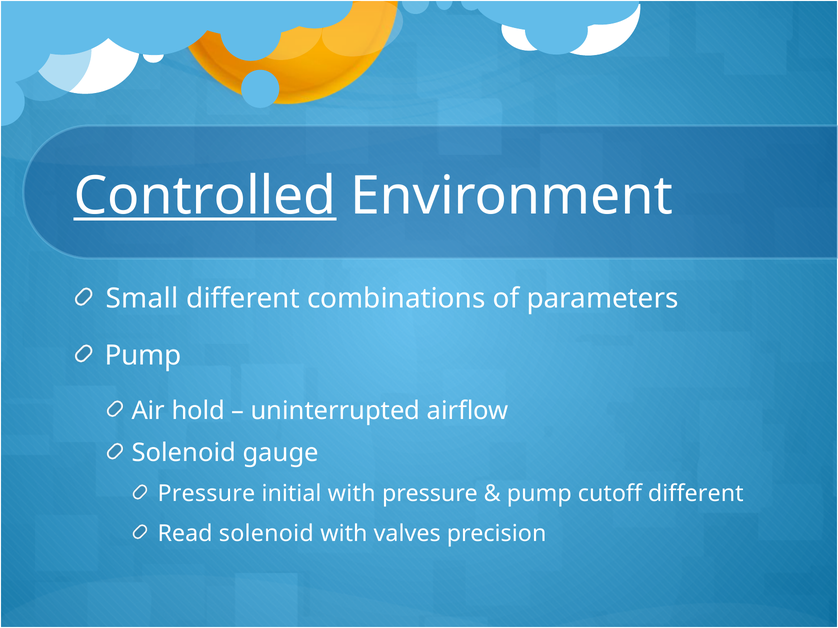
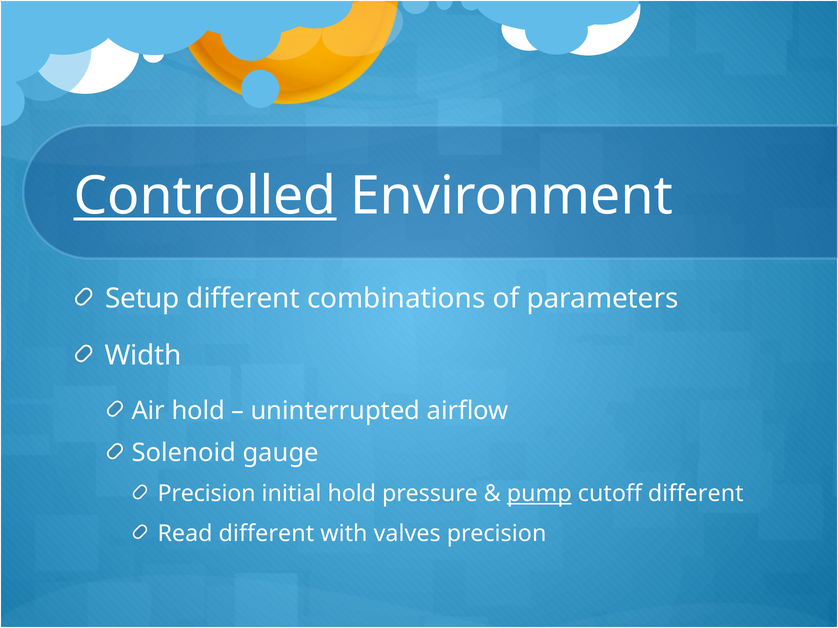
Small: Small -> Setup (142, 299)
Pump: Pump -> Width (143, 356)
Pressure: Pressure -> Precision (207, 494)
initial with: with -> hold (352, 494)
pump underline: none -> present (539, 494)
Read solenoid: solenoid -> different (266, 534)
